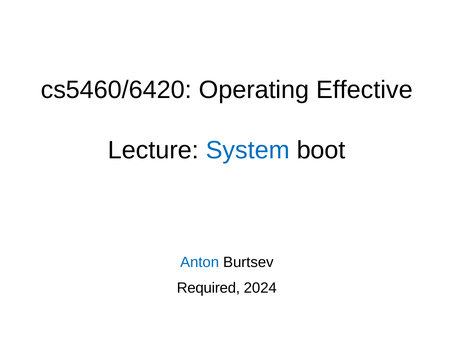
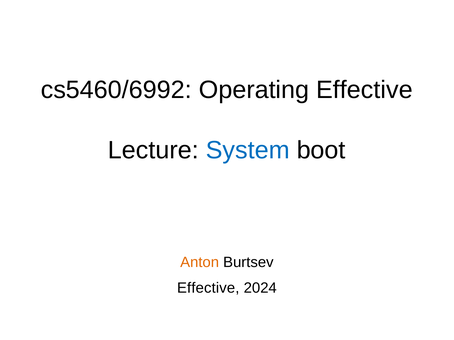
cs5460/6420: cs5460/6420 -> cs5460/6992 (116, 90)
Anton colour: blue -> orange (200, 263)
Required: Required -> Effective (208, 288)
